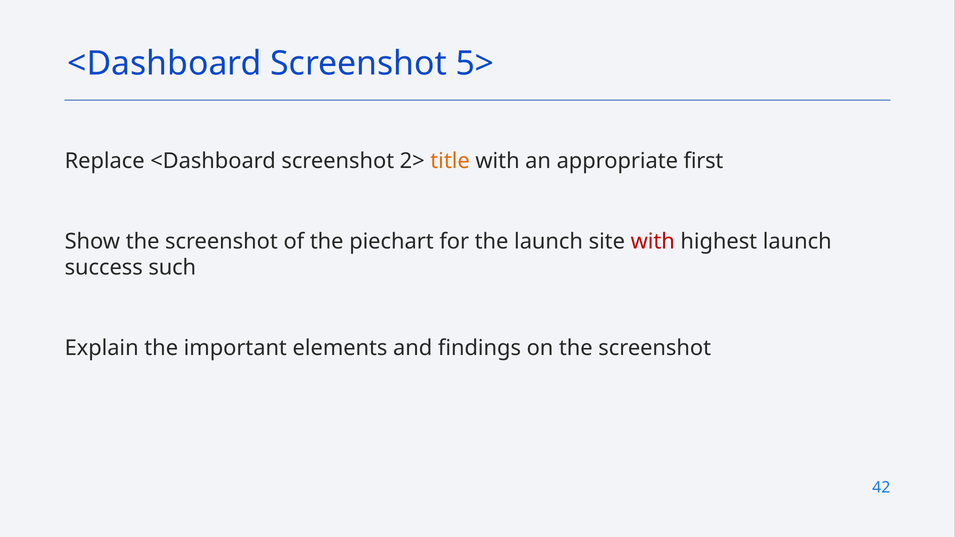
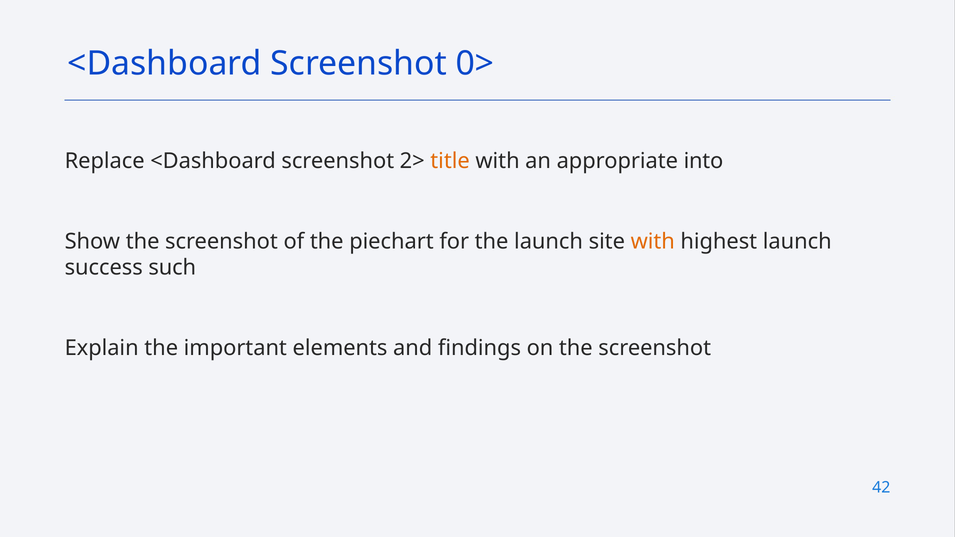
5>: 5> -> 0> (475, 64)
first: first -> into (703, 161)
with colour: red -> orange (653, 242)
